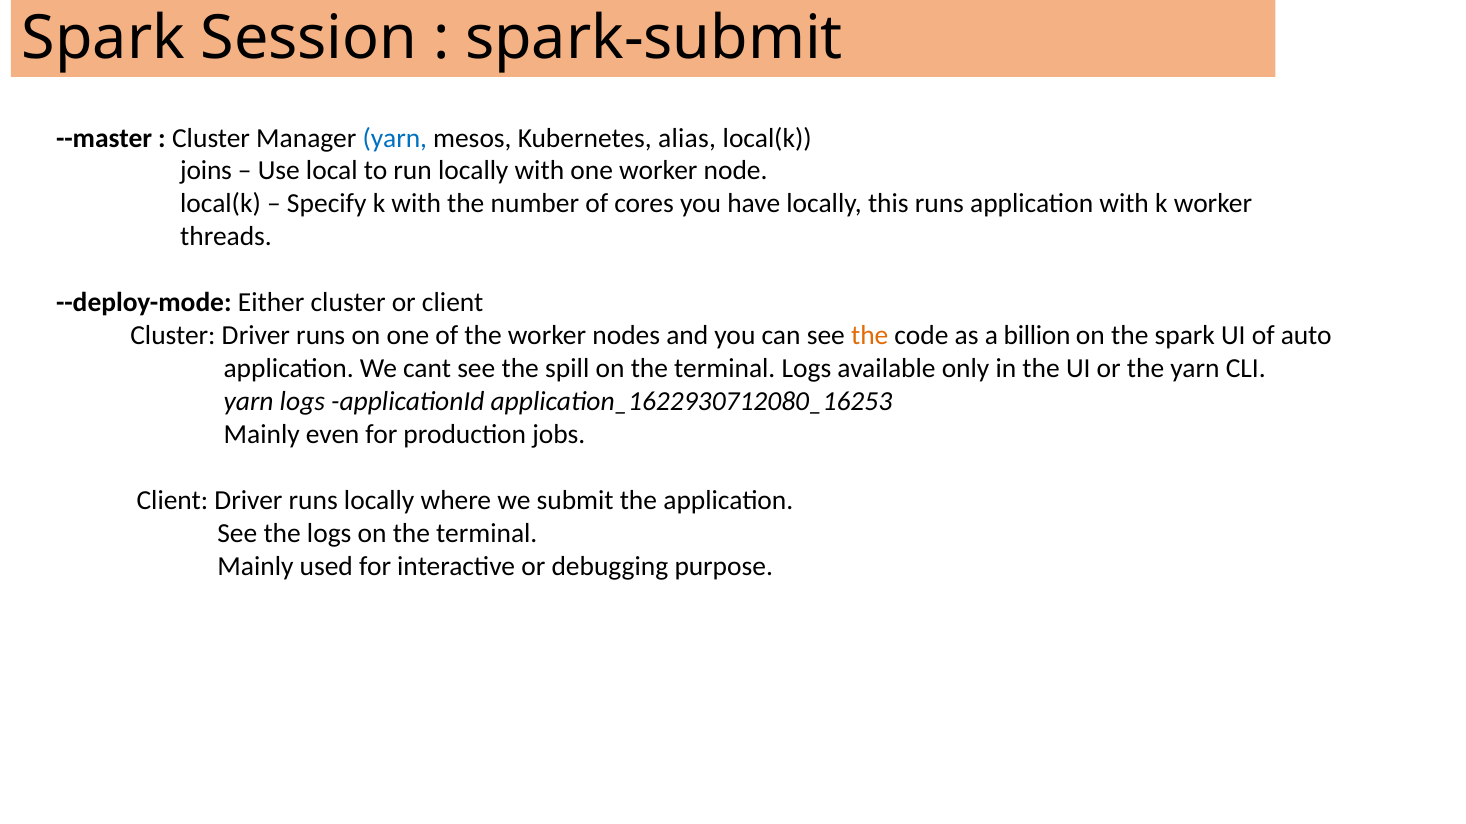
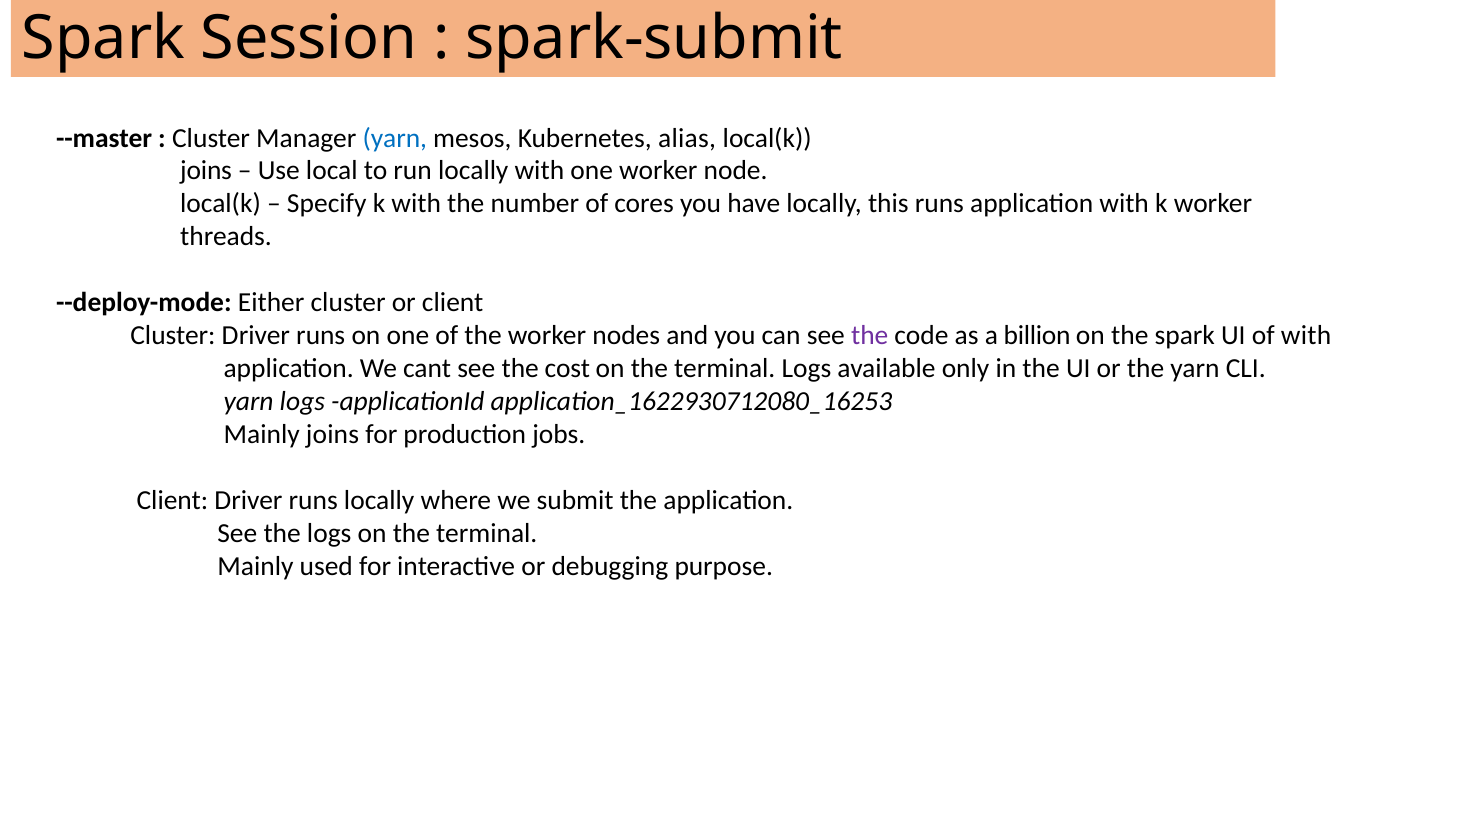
the colour: orange -> purple (870, 336)
of auto: auto -> with (1306, 336)
spill: spill -> cost (567, 369)
Mainly even: even -> joins (332, 435)
